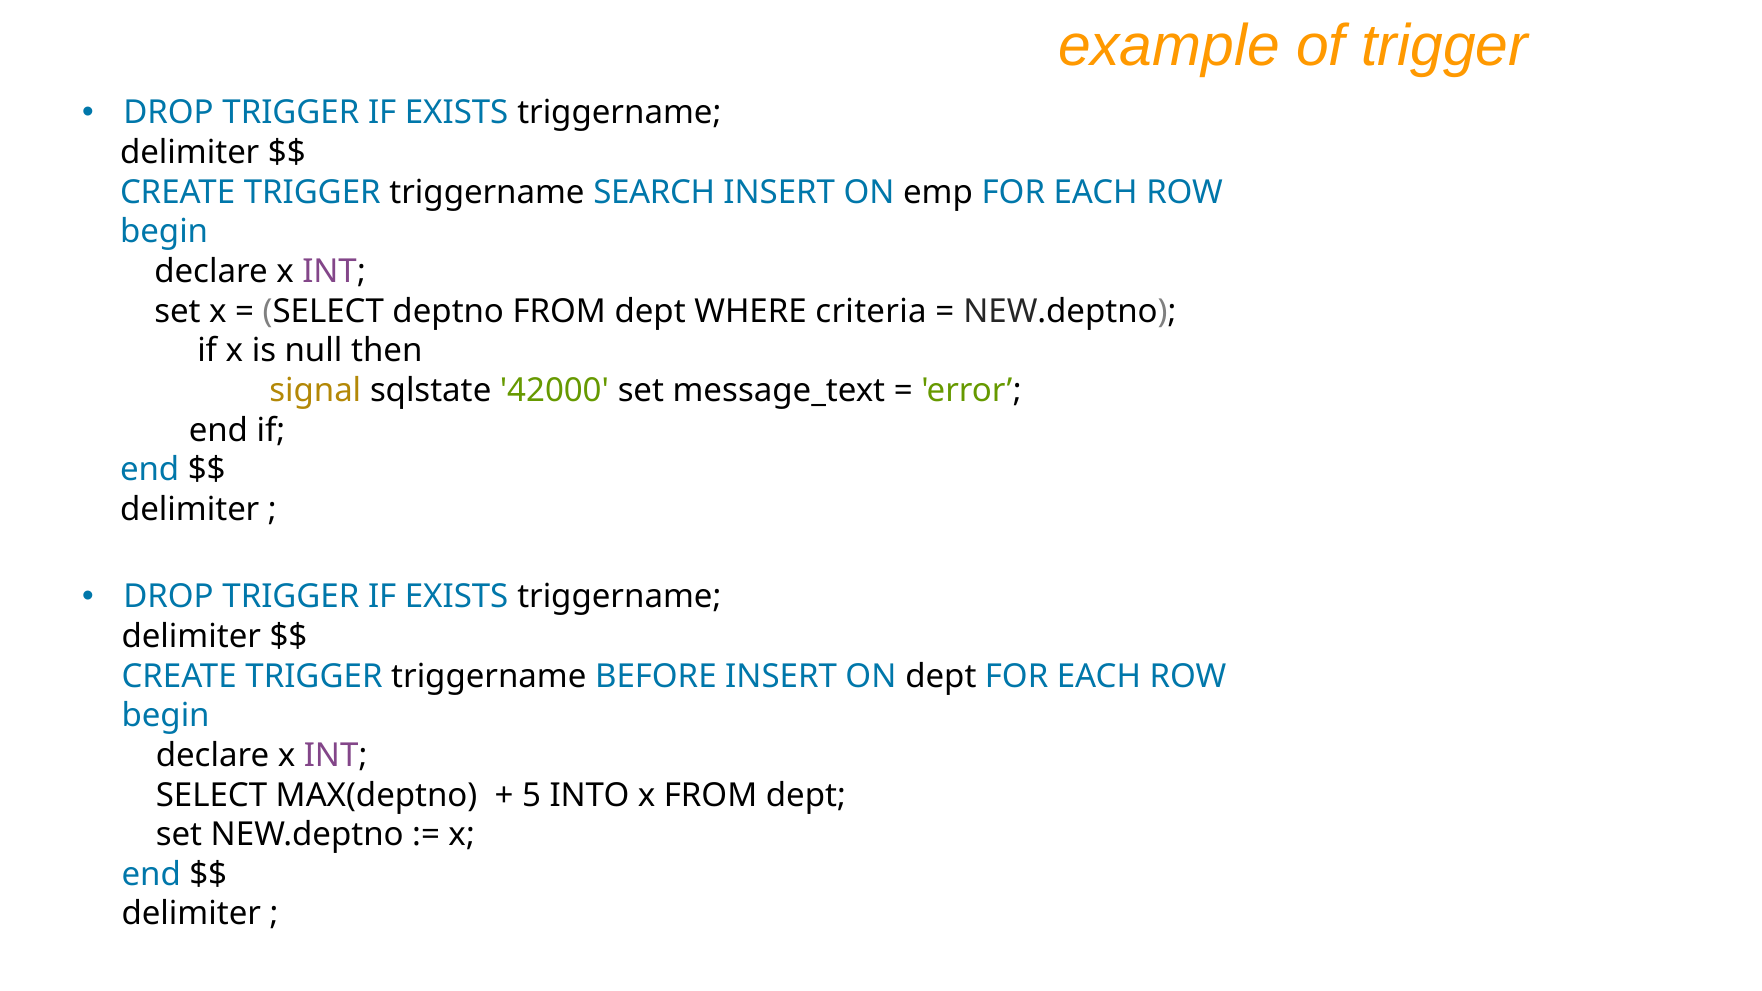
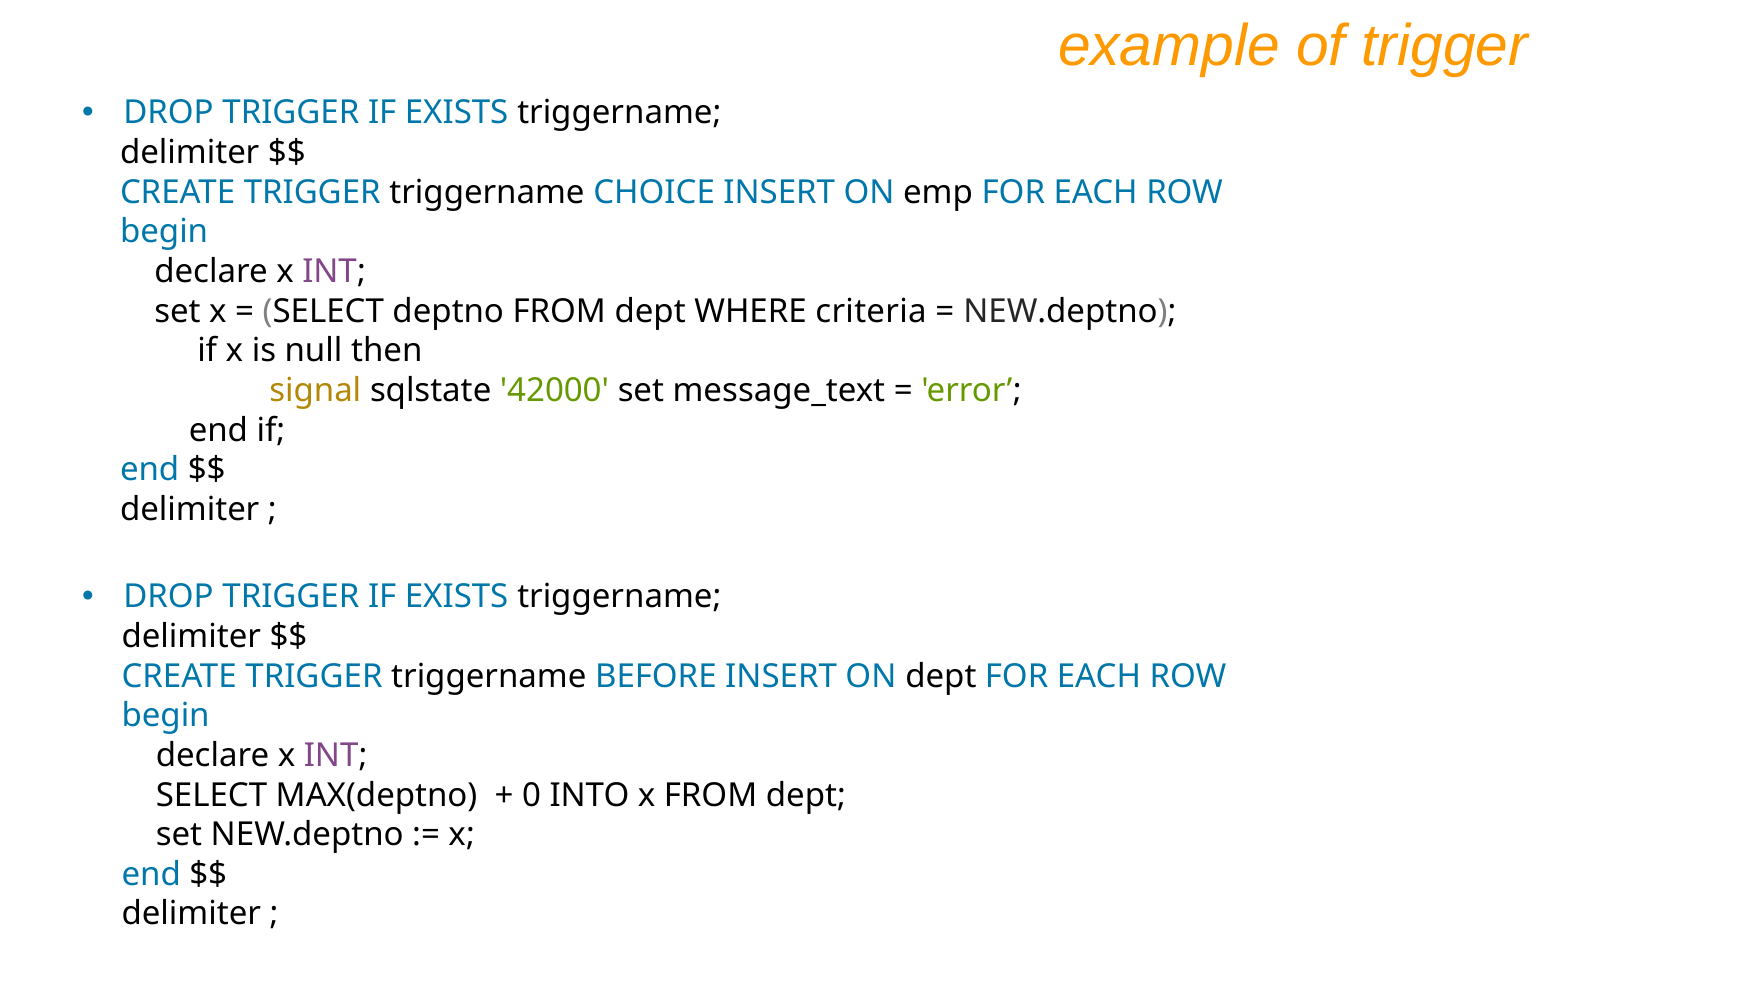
SEARCH: SEARCH -> CHOICE (654, 192)
5: 5 -> 0 (531, 795)
